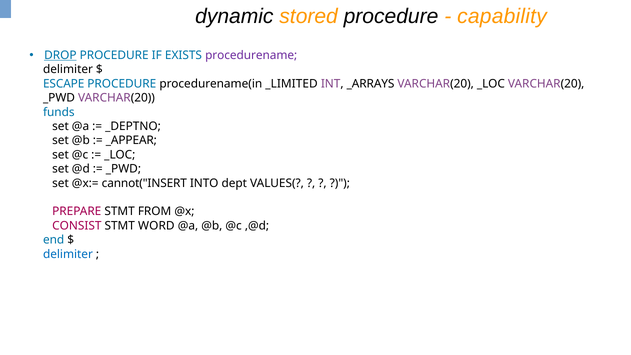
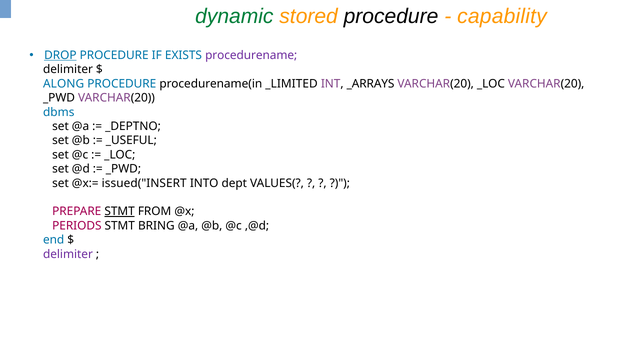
dynamic colour: black -> green (234, 16)
ESCAPE: ESCAPE -> ALONG (64, 84)
funds: funds -> dbms (59, 112)
_APPEAR: _APPEAR -> _USEFUL (131, 140)
cannot("INSERT: cannot("INSERT -> issued("INSERT (144, 183)
STMT underline: none -> present (120, 211)
CONSIST: CONSIST -> PERIODS (77, 226)
WORD: WORD -> BRING (156, 226)
delimiter colour: blue -> purple (68, 254)
